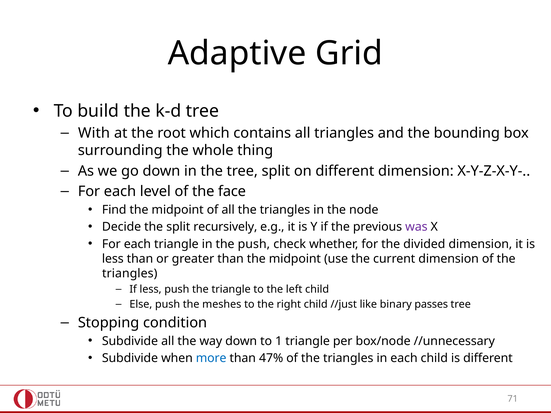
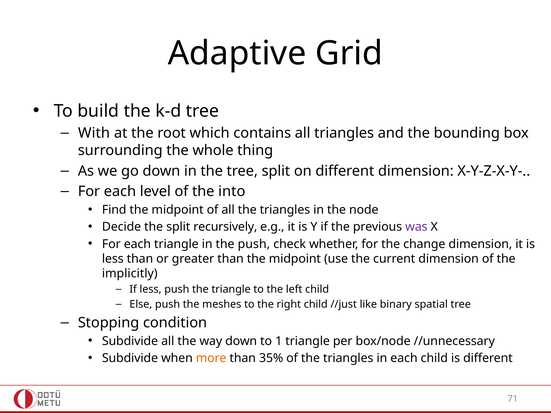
face: face -> into (232, 192)
divided: divided -> change (424, 244)
triangles: triangles -> implicitly (130, 274)
passes: passes -> spatial (431, 304)
more colour: blue -> orange (211, 358)
47%: 47% -> 35% (271, 358)
